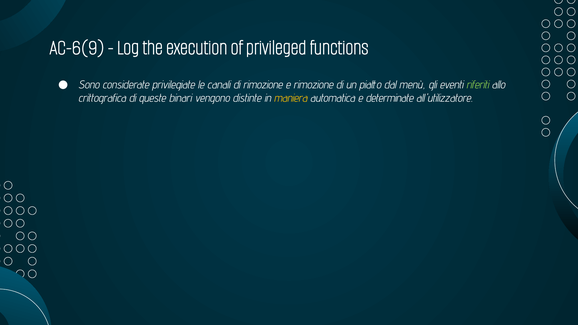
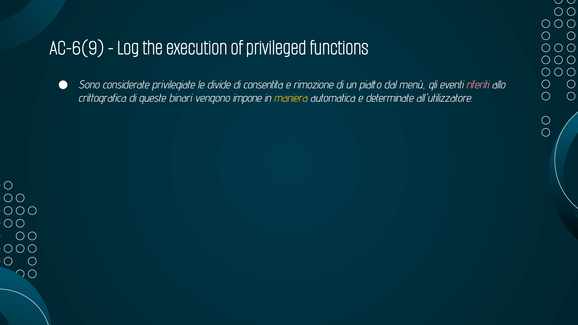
canali: canali -> divide (219, 85)
di rimozione: rimozione -> consentita (263, 85)
riferiti colour: light green -> pink (478, 85)
distinte: distinte -> impone (247, 98)
